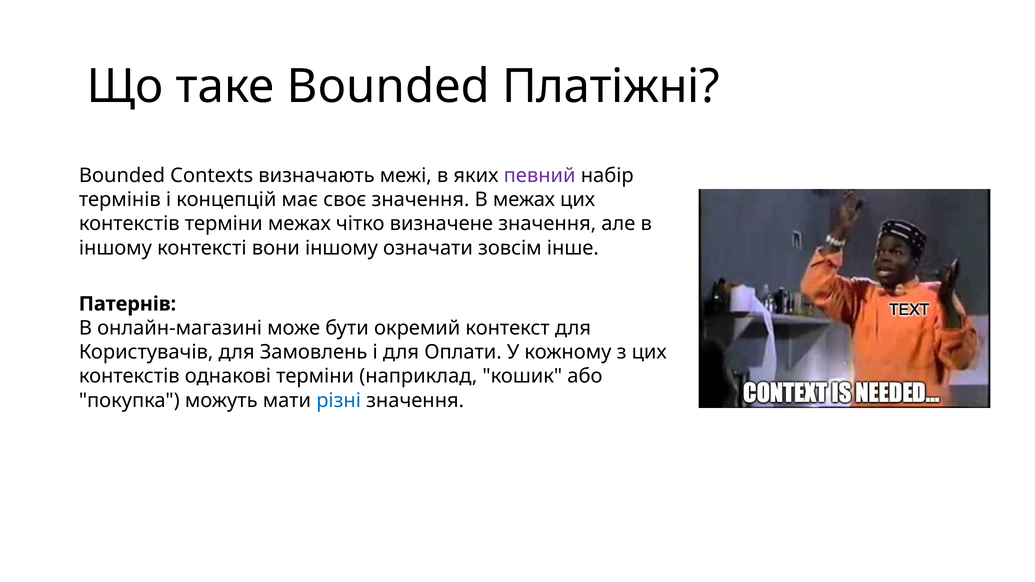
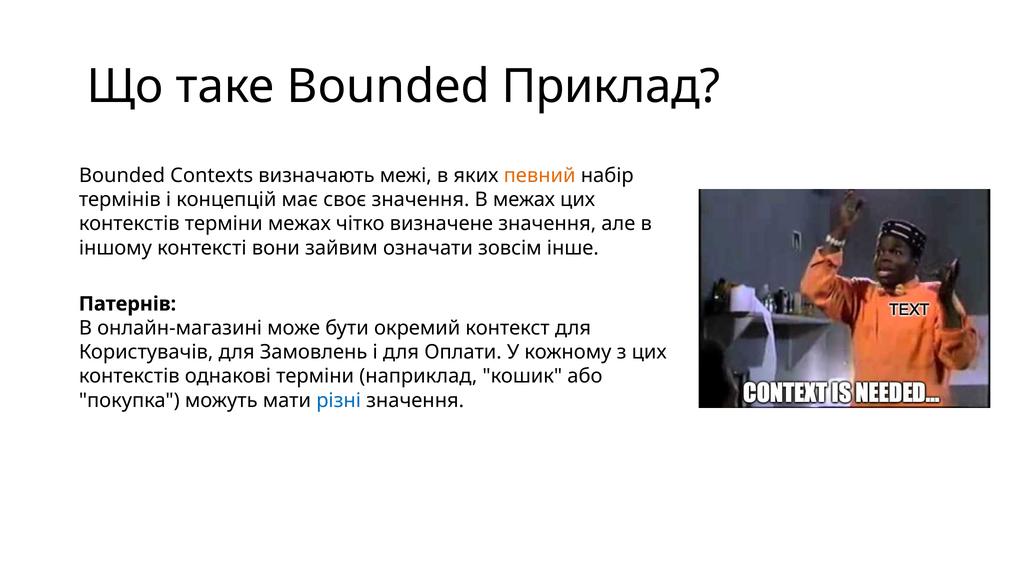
Платіжні: Платіжні -> Приклад (611, 87)
певний colour: purple -> orange (540, 176)
вони іншому: іншому -> зайвим (341, 248)
